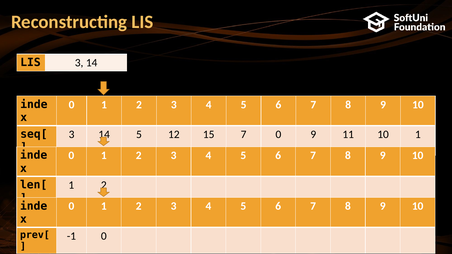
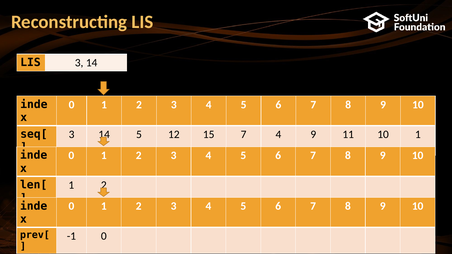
7 0: 0 -> 4 (278, 135)
